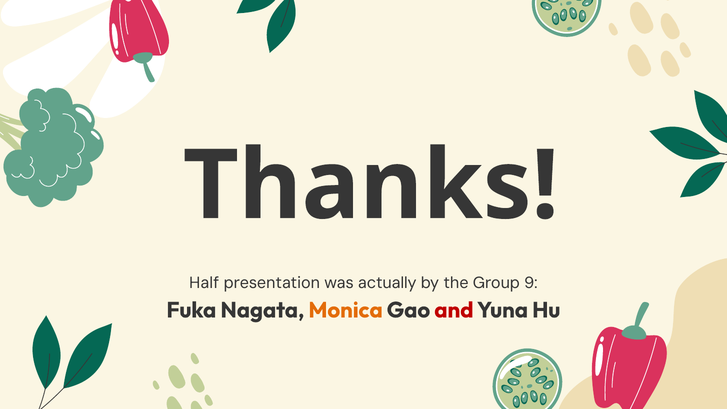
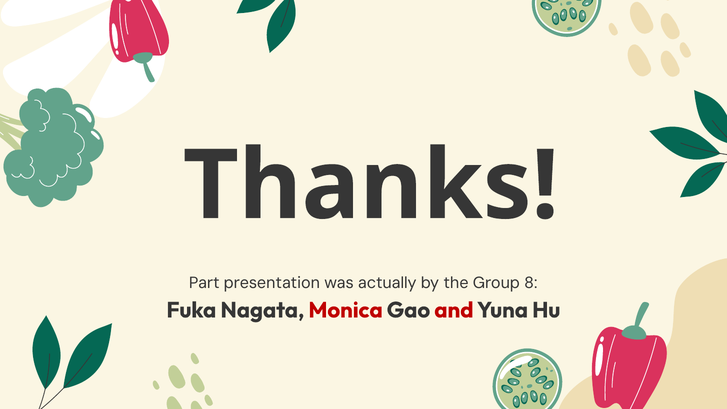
Half: Half -> Part (204, 283)
9: 9 -> 8 (531, 283)
Monica colour: orange -> red (346, 310)
